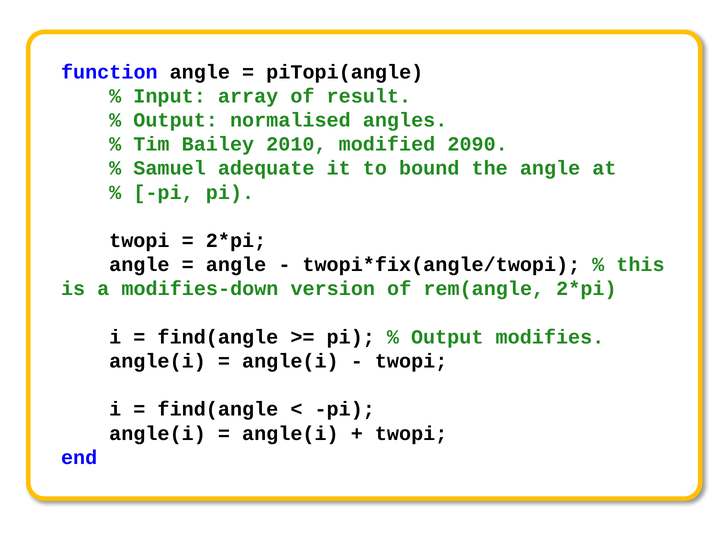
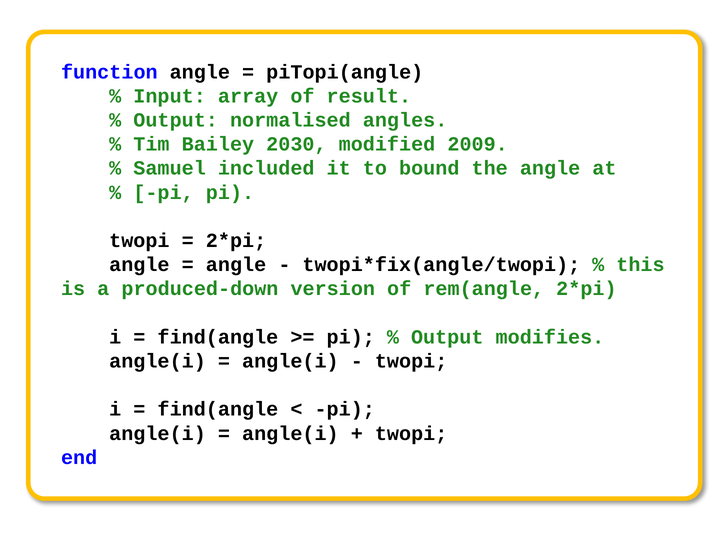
2010: 2010 -> 2030 (296, 144)
2090: 2090 -> 2009 (478, 144)
adequate: adequate -> included (266, 168)
modifies-down: modifies-down -> produced-down (200, 289)
